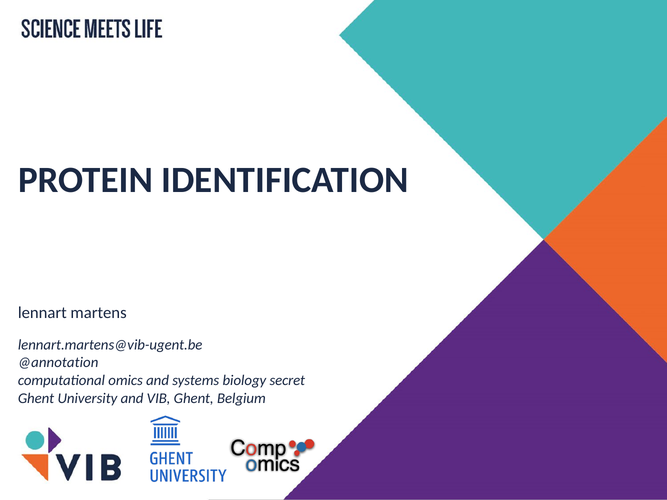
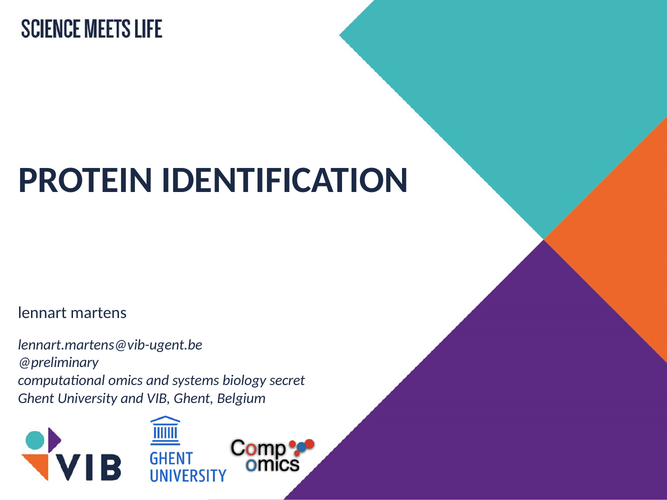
@annotation: @annotation -> @preliminary (58, 363)
